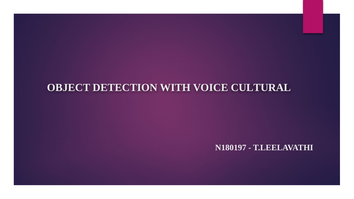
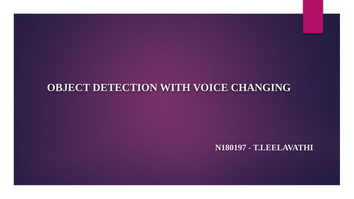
CULTURAL: CULTURAL -> CHANGING (261, 88)
